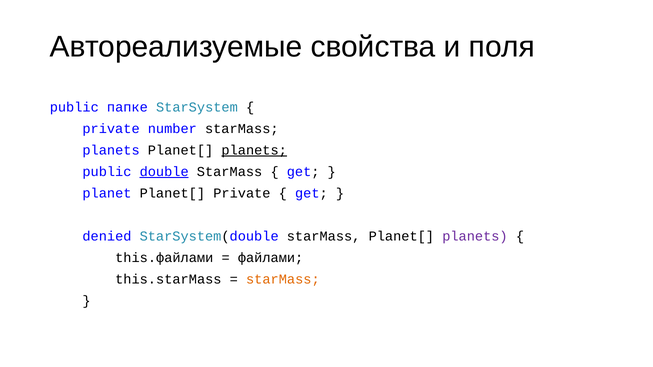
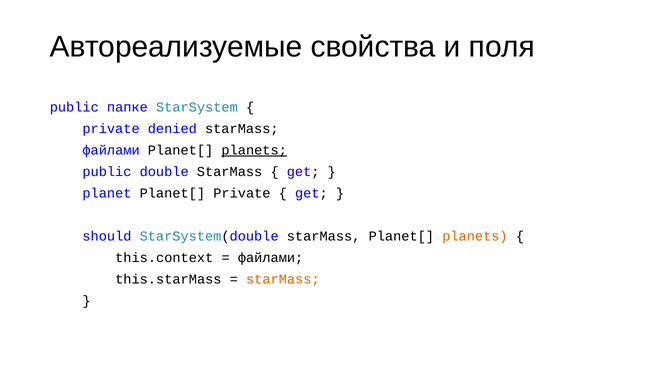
number: number -> denied (172, 129)
planets: planets -> файлами (111, 150)
double underline: present -> none (164, 172)
denied: denied -> should (107, 236)
planets colour: purple -> orange (475, 236)
this.файлами: this.файлами -> this.context (164, 258)
